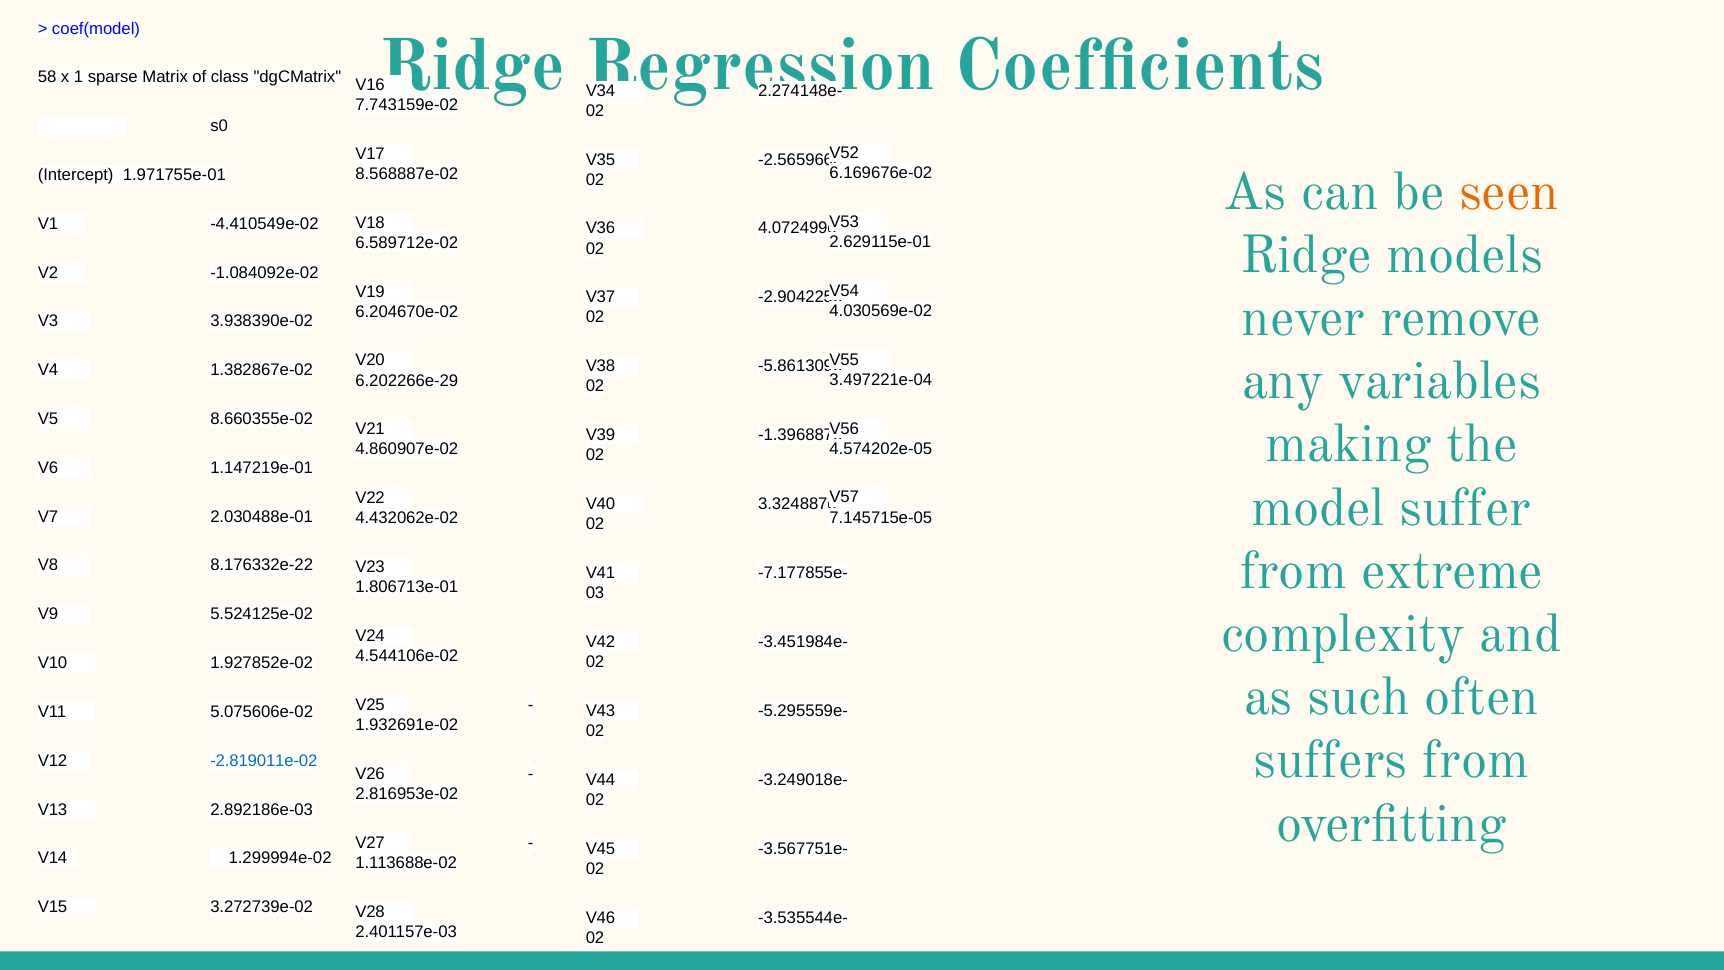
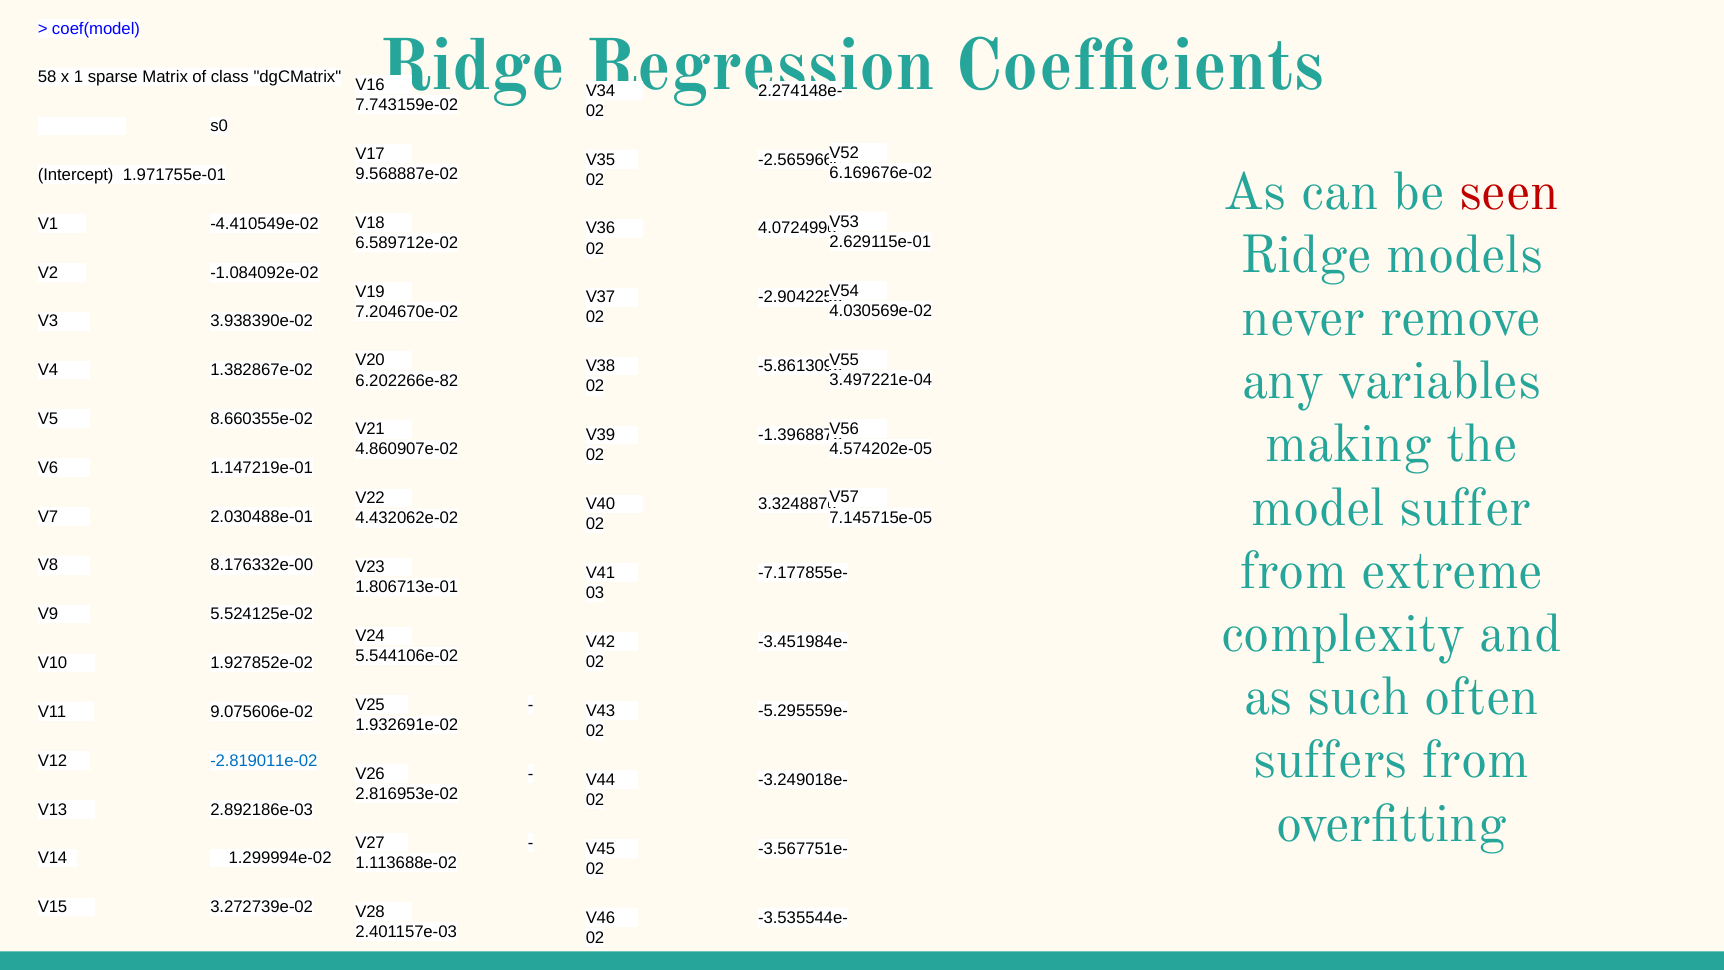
8.568887e-02: 8.568887e-02 -> 9.568887e-02 (407, 174)
seen colour: orange -> red (1509, 192)
6.204670e-02: 6.204670e-02 -> 7.204670e-02 (407, 312)
6.202266e-29: 6.202266e-29 -> 6.202266e-82 (407, 380)
8.176332e-22: 8.176332e-22 -> 8.176332e-00 (262, 565)
4.544106e-02: 4.544106e-02 -> 5.544106e-02 (407, 656)
5.075606e-02: 5.075606e-02 -> 9.075606e-02 (262, 712)
